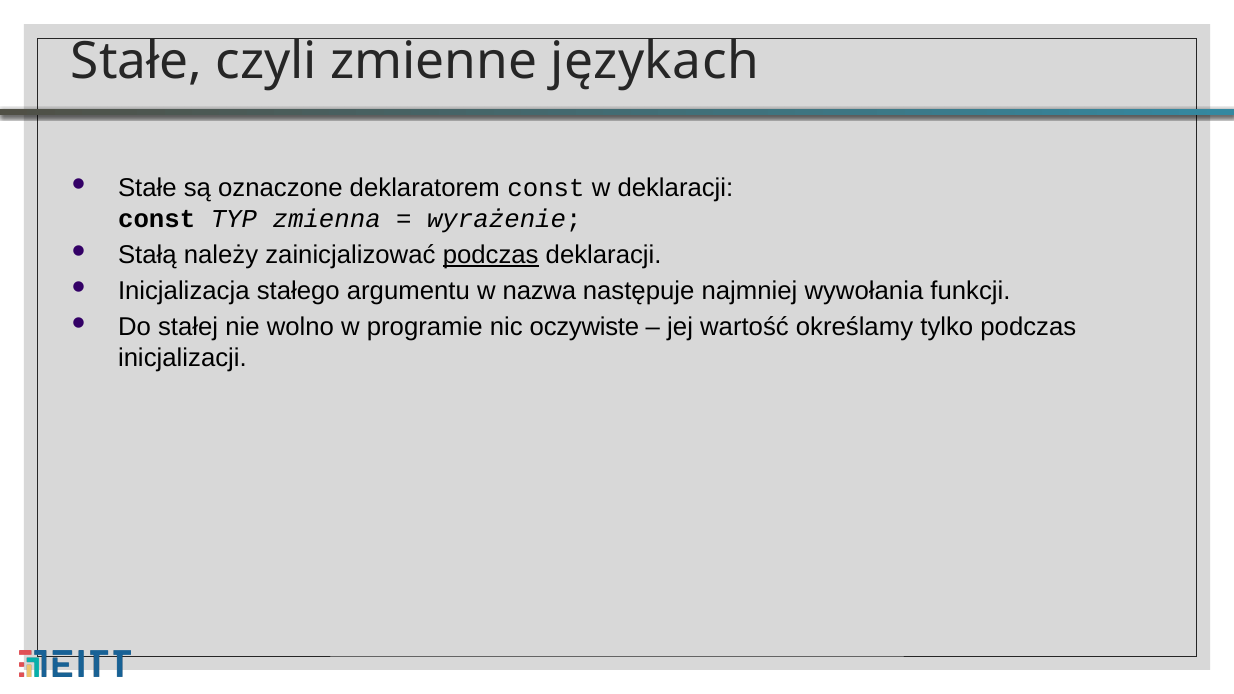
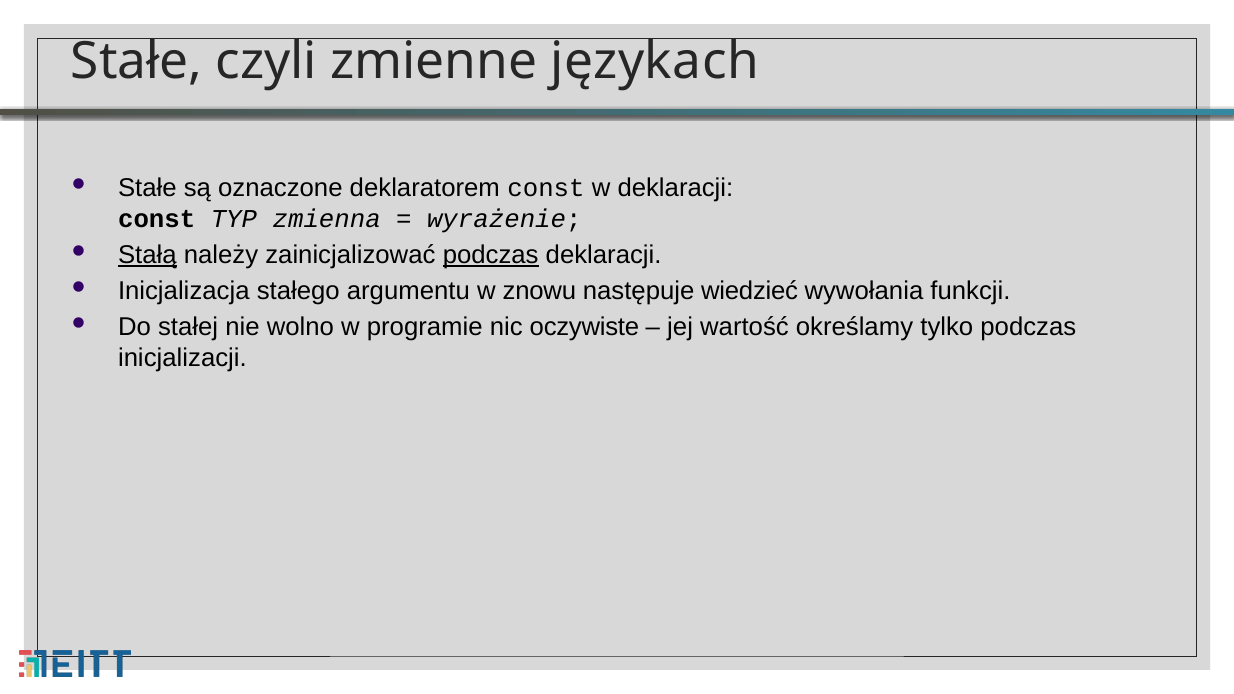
Stałą underline: none -> present (147, 255)
nazwa: nazwa -> znowu (539, 291)
najmniej: najmniej -> wiedzieć (750, 291)
